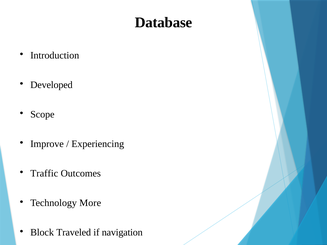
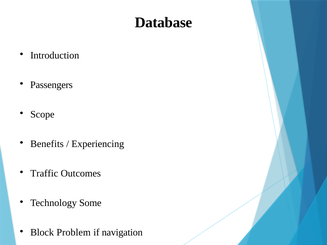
Developed: Developed -> Passengers (51, 85)
Improve: Improve -> Benefits (47, 144)
More: More -> Some (90, 203)
Traveled: Traveled -> Problem (74, 233)
